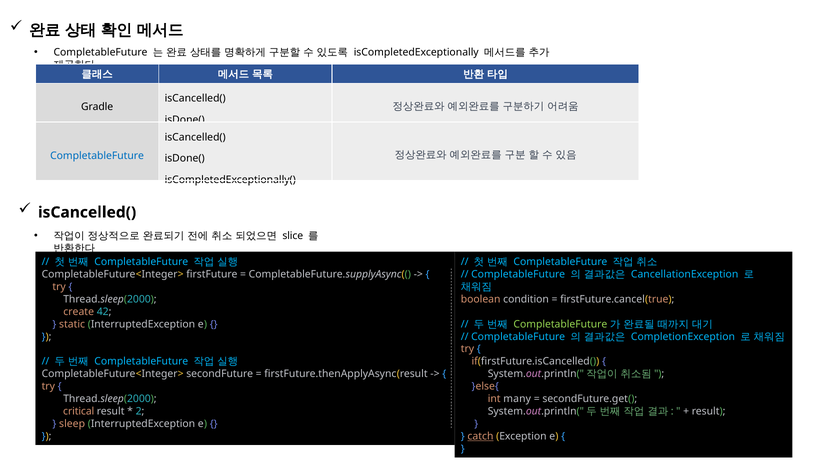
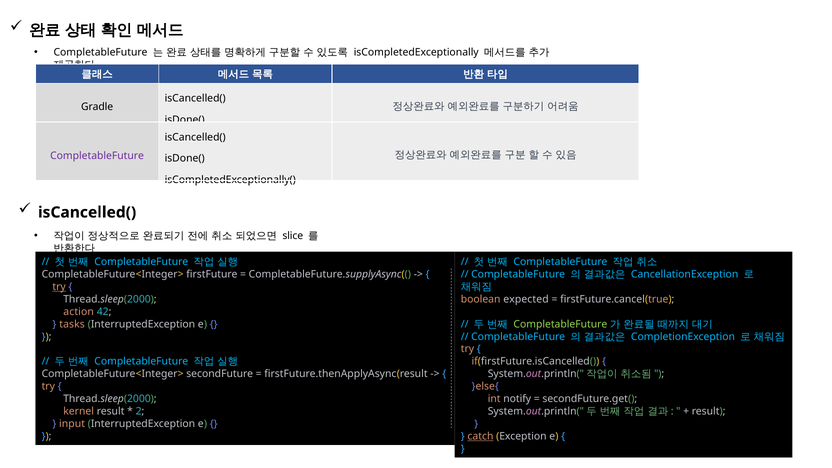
CompletableFuture colour: blue -> purple (97, 156)
try underline: none -> present (59, 287)
condition: condition -> expected (526, 299)
create: create -> action (79, 312)
static: static -> tasks (72, 324)
many: many -> notify (517, 399)
critical: critical -> kernel (79, 411)
sleep: sleep -> input (72, 424)
